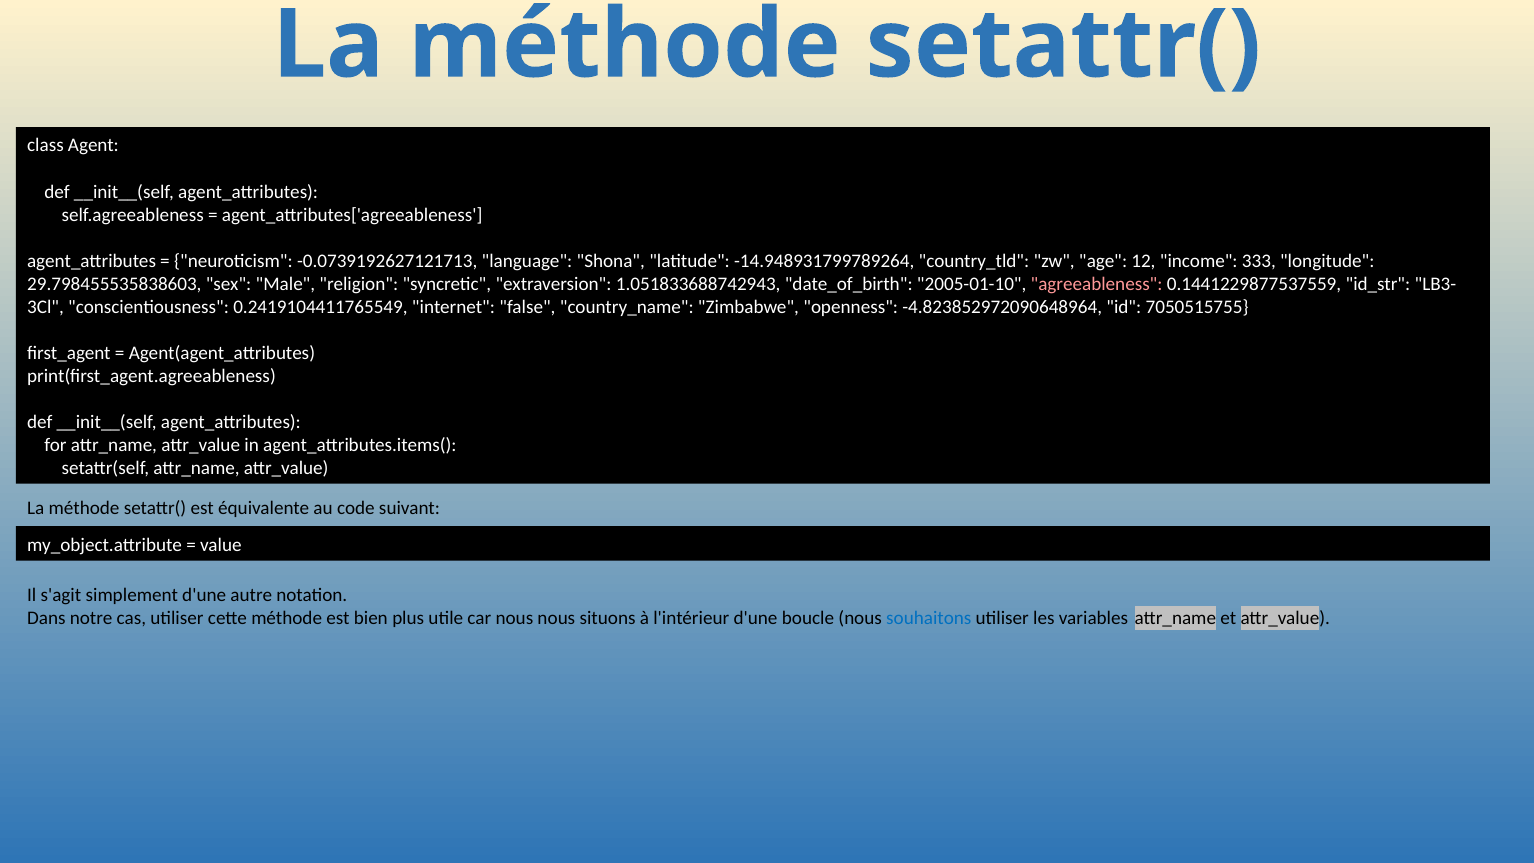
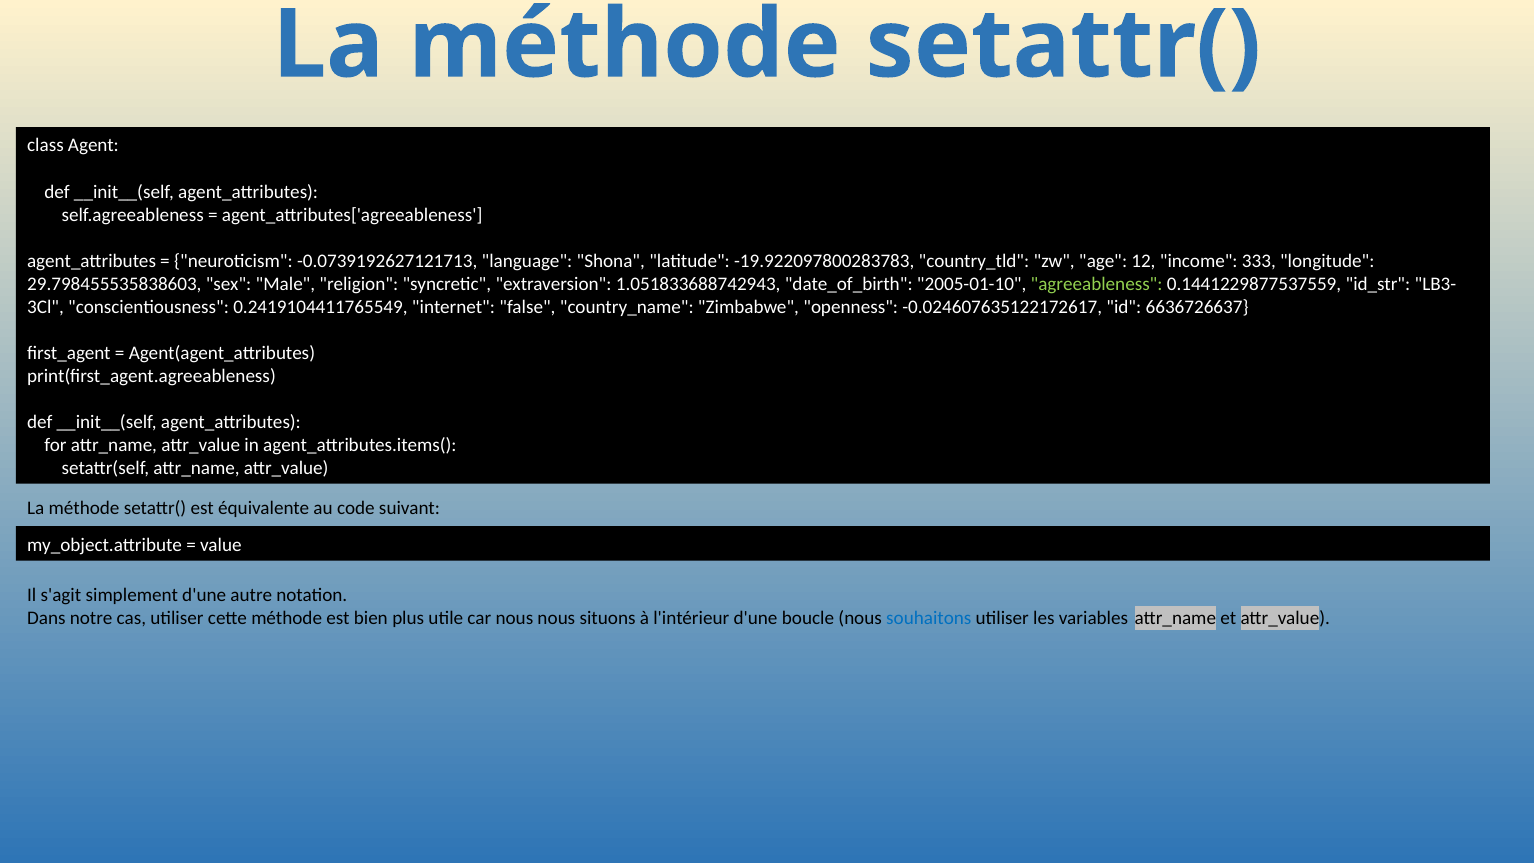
-14.948931799789264: -14.948931799789264 -> -19.922097800283783 (824, 261)
agreeableness colour: pink -> light green (1097, 284)
-4.823852972090648964: -4.823852972090648964 -> -0.024607635122172617 (1002, 307)
7050515755: 7050515755 -> 6636726637 (1197, 307)
